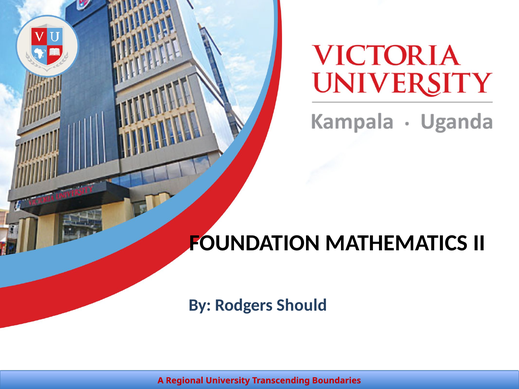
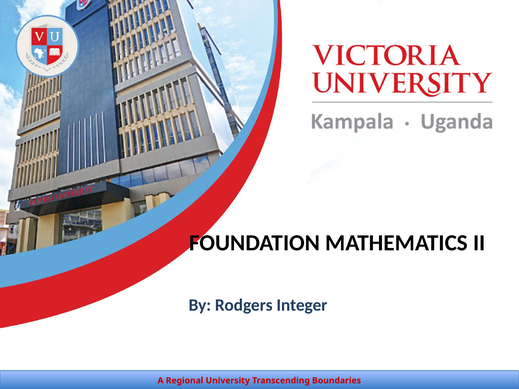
Should: Should -> Integer (302, 305)
